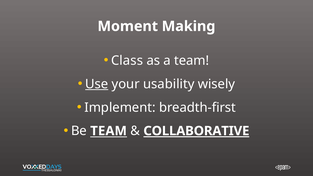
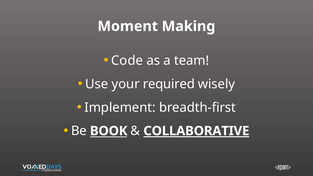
Class: Class -> Code (127, 61)
Use underline: present -> none (97, 84)
usability: usability -> required (169, 84)
Be TEAM: TEAM -> BOOK (109, 131)
